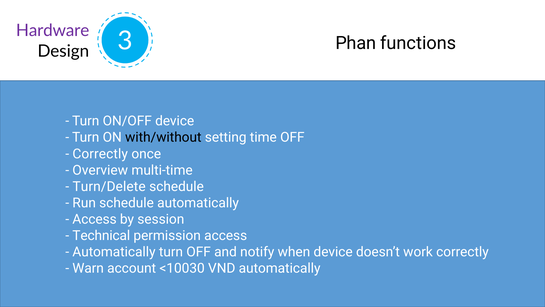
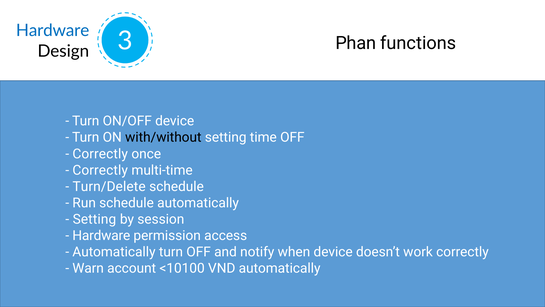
Hardware colour: purple -> blue (53, 31)
Overview: Overview -> Correctly (100, 170)
Access: Access -> Setting (94, 219)
Technical: Technical -> Hardware (101, 235)
<10030: <10030 -> <10100 (182, 268)
